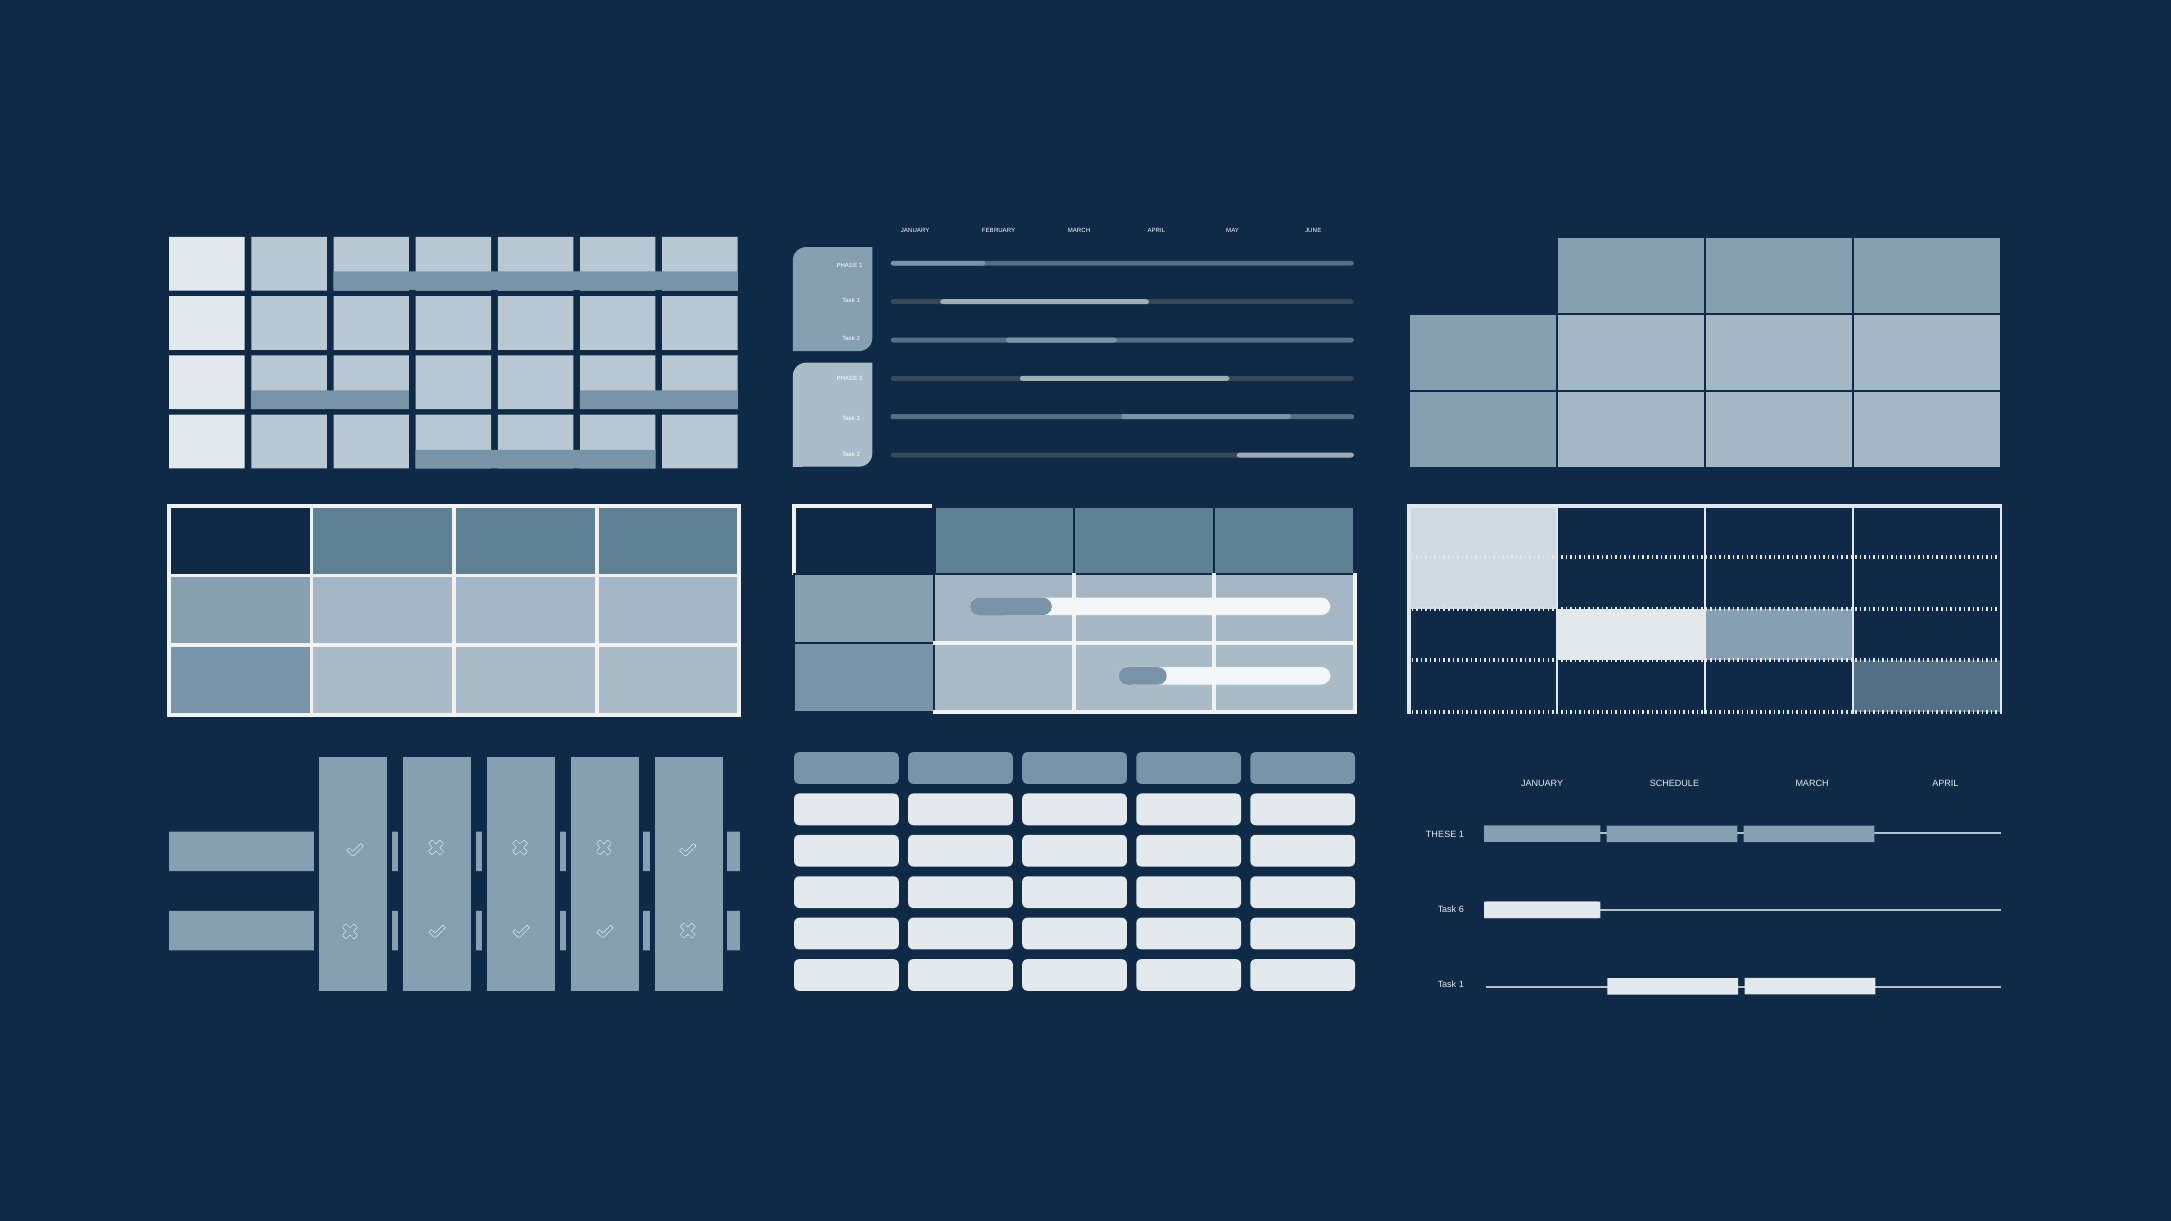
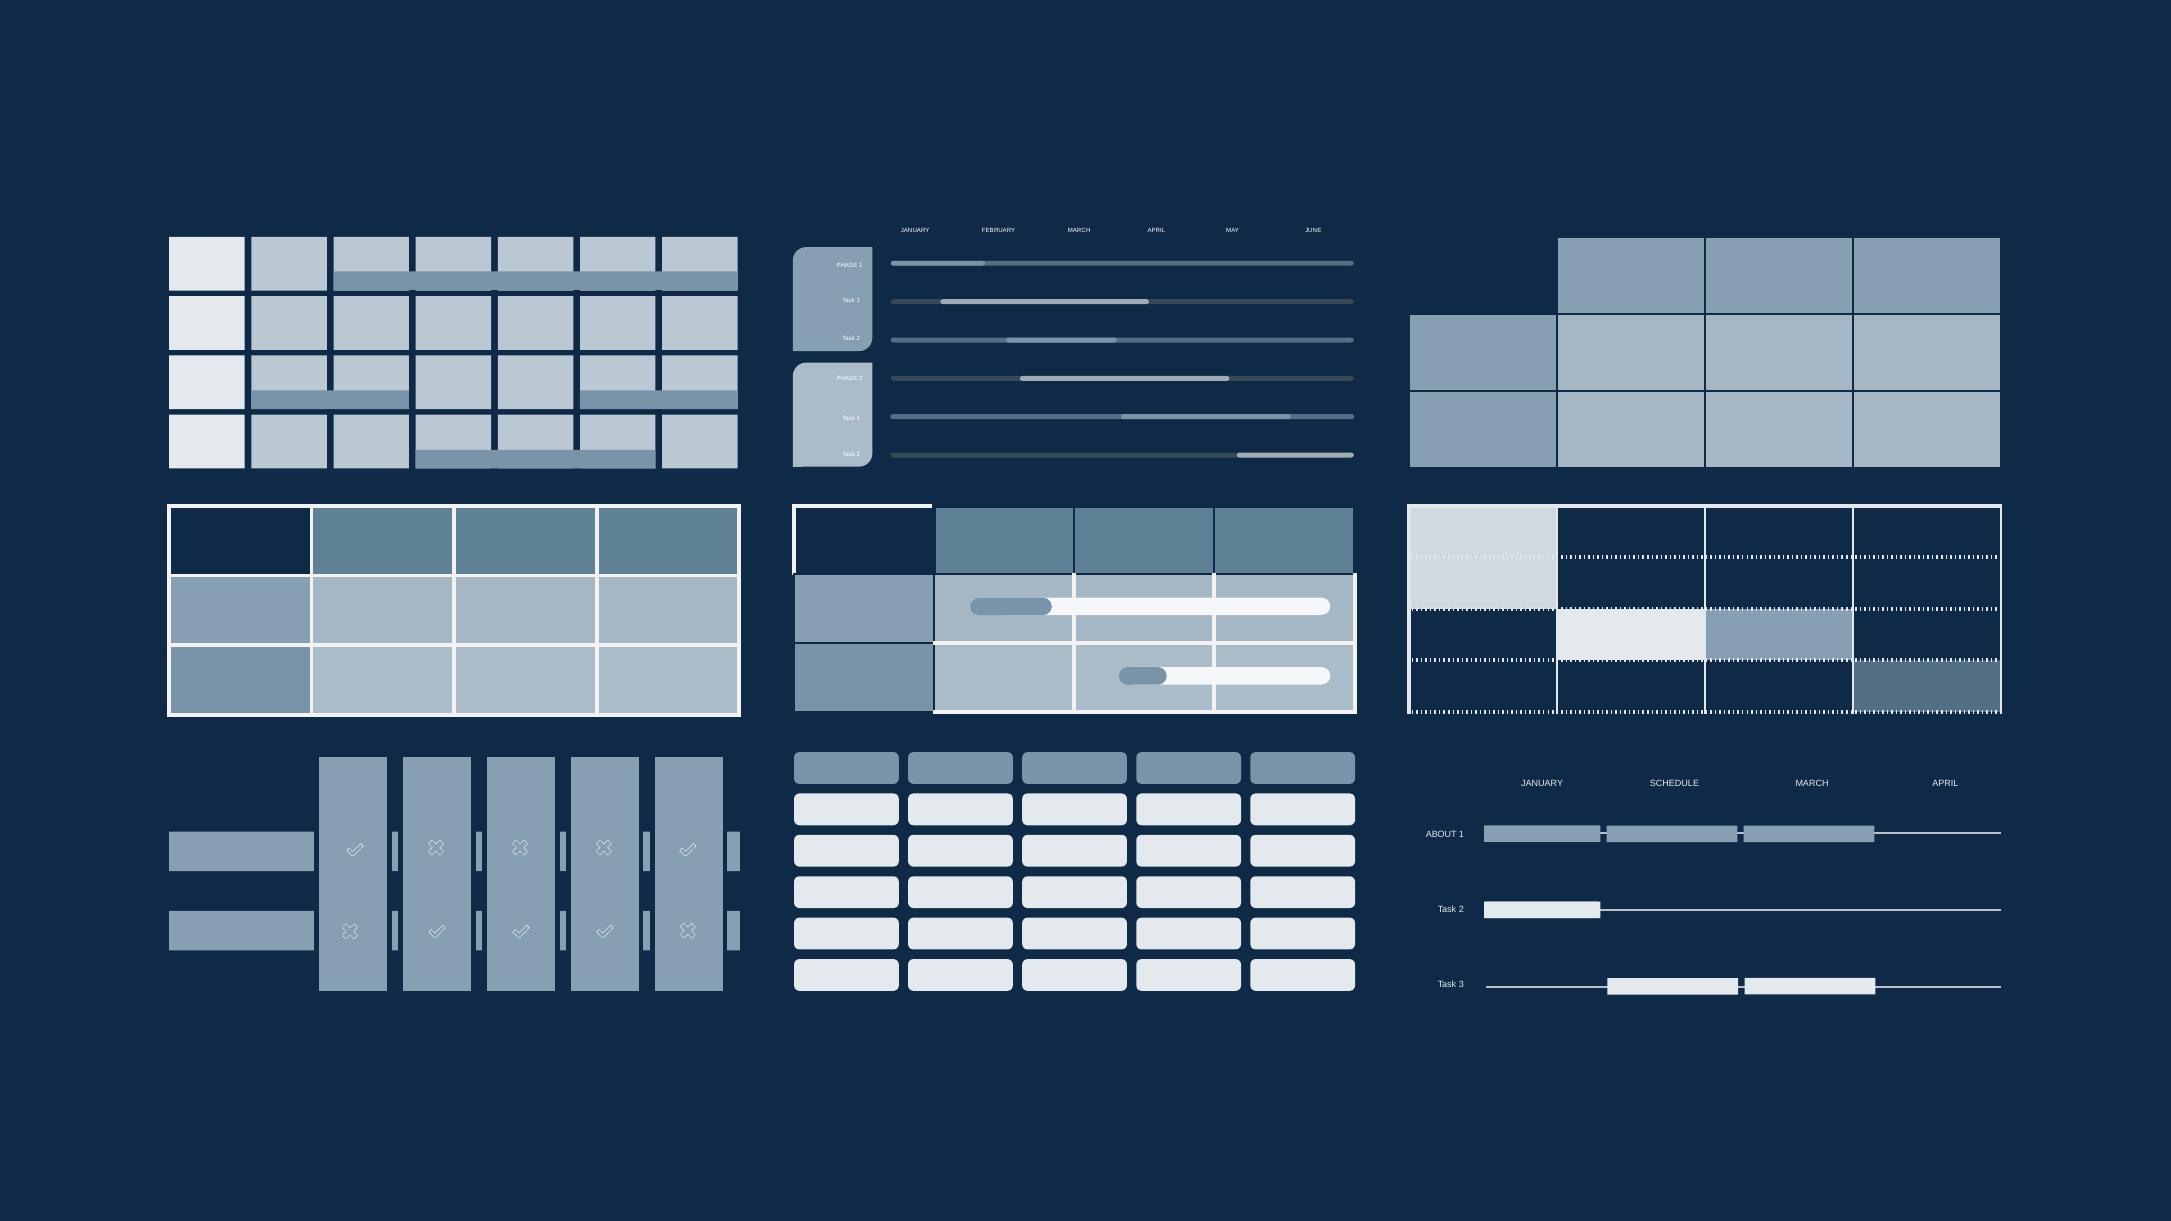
THESE: THESE -> ABOUT (1441, 834)
6: 6 -> 2 (1461, 909)
1: 1 -> 3 (1461, 984)
